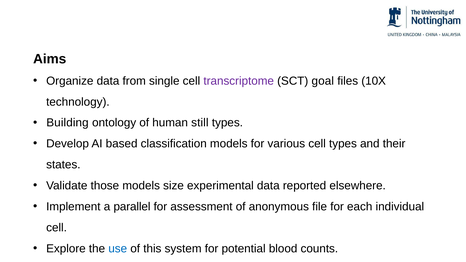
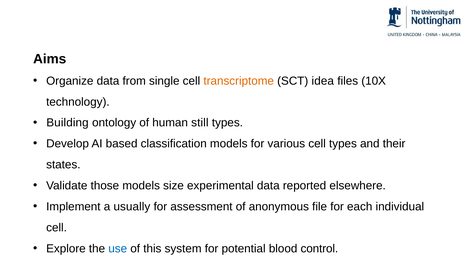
transcriptome colour: purple -> orange (239, 81)
goal: goal -> idea (323, 81)
parallel: parallel -> usually (132, 207)
counts: counts -> control (319, 249)
